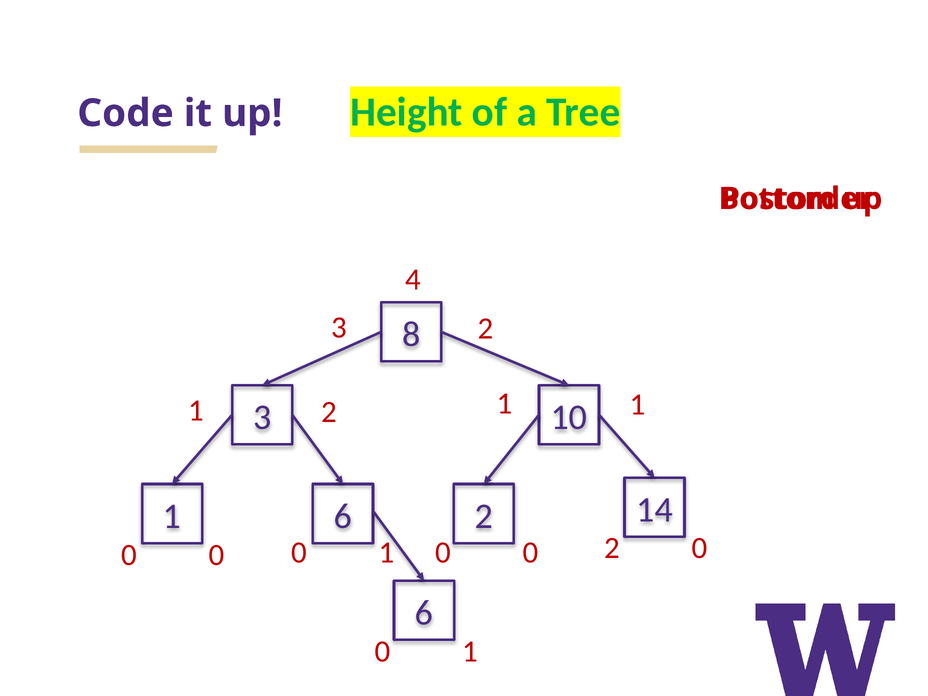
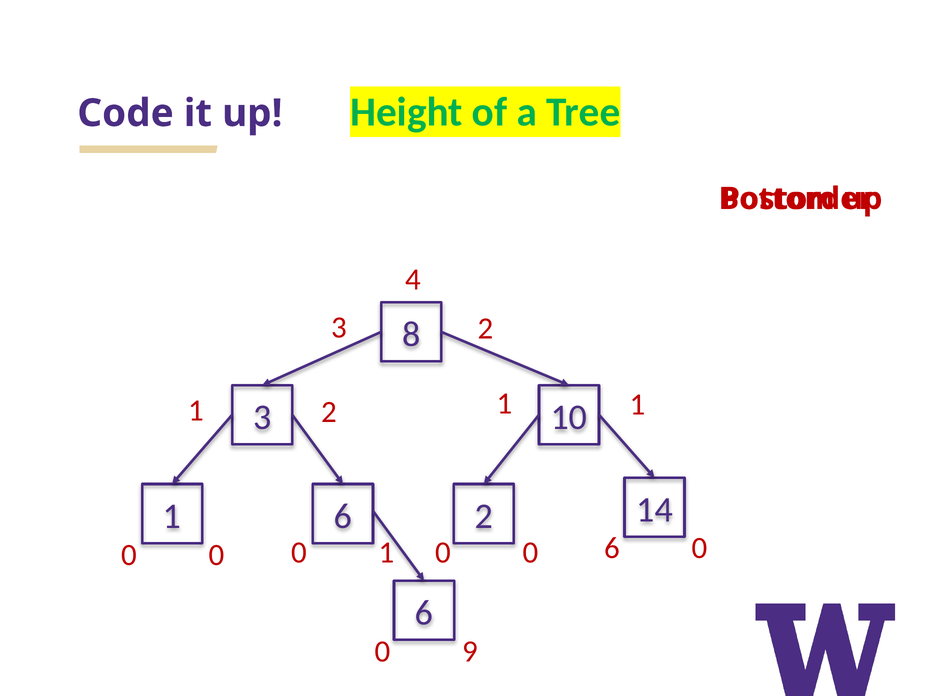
0 2: 2 -> 6 (612, 548)
1: 1 -> 9 (470, 651)
